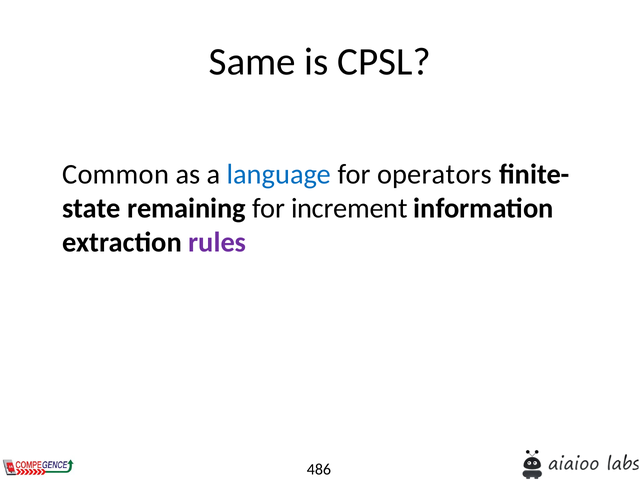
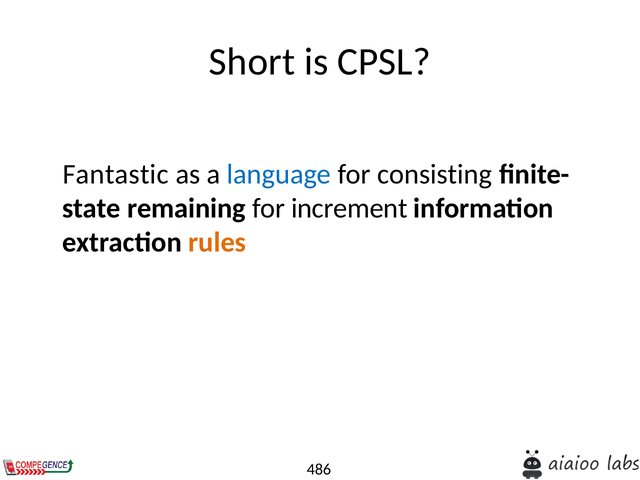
Same: Same -> Short (252, 62)
Common: Common -> Fantastic (116, 174)
operators: operators -> consisting (435, 174)
rules colour: purple -> orange (217, 242)
